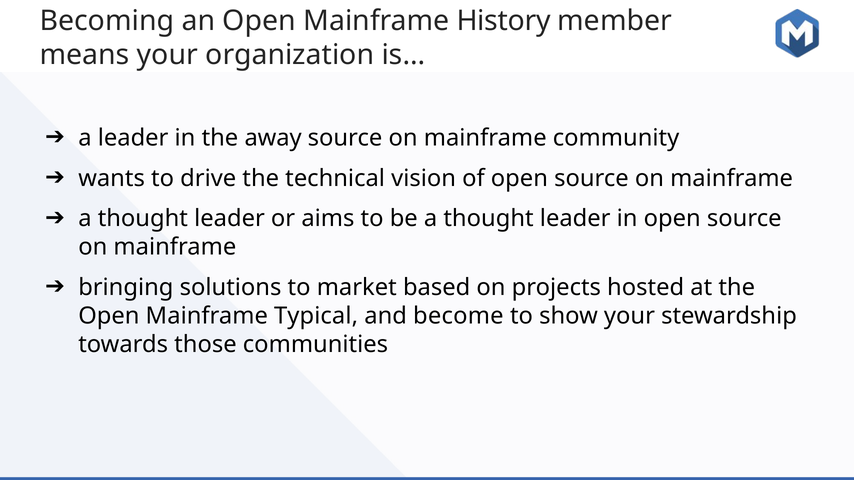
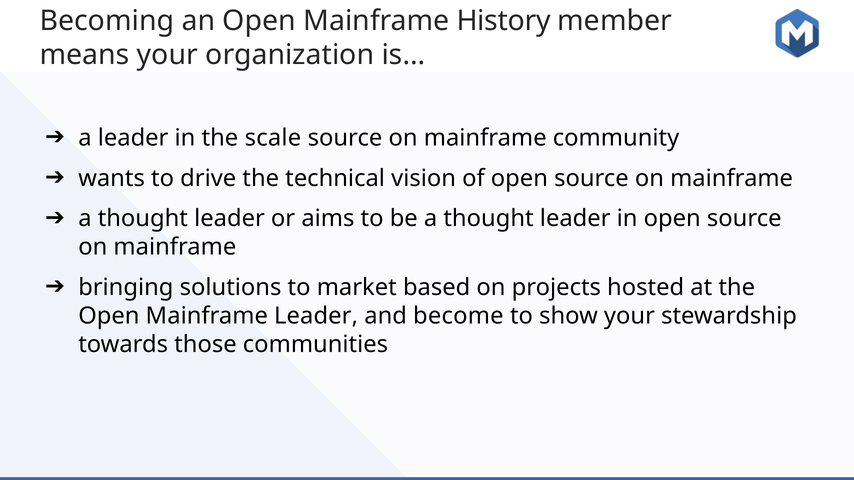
away: away -> scale (273, 138)
Mainframe Typical: Typical -> Leader (316, 316)
